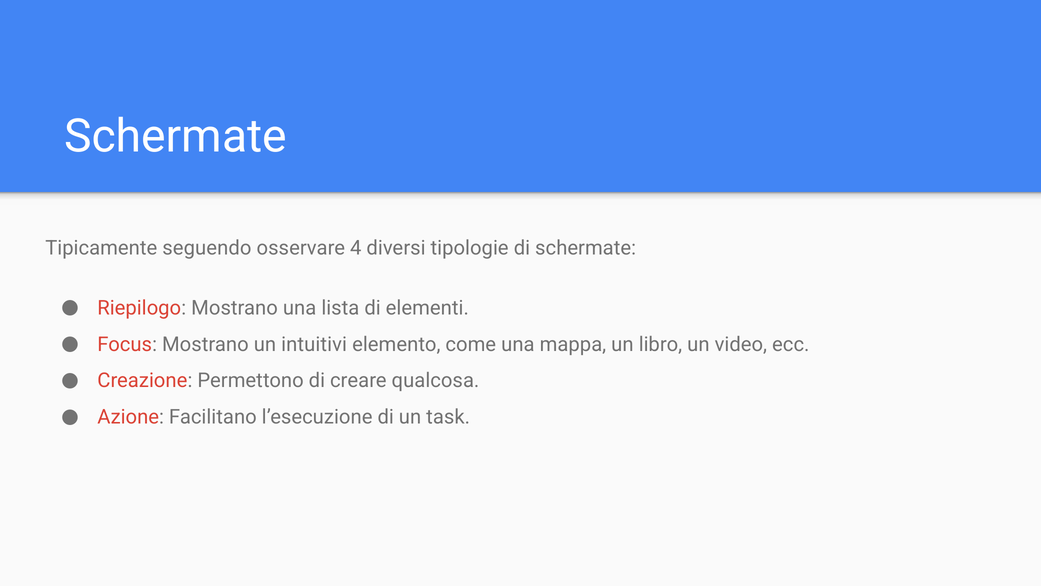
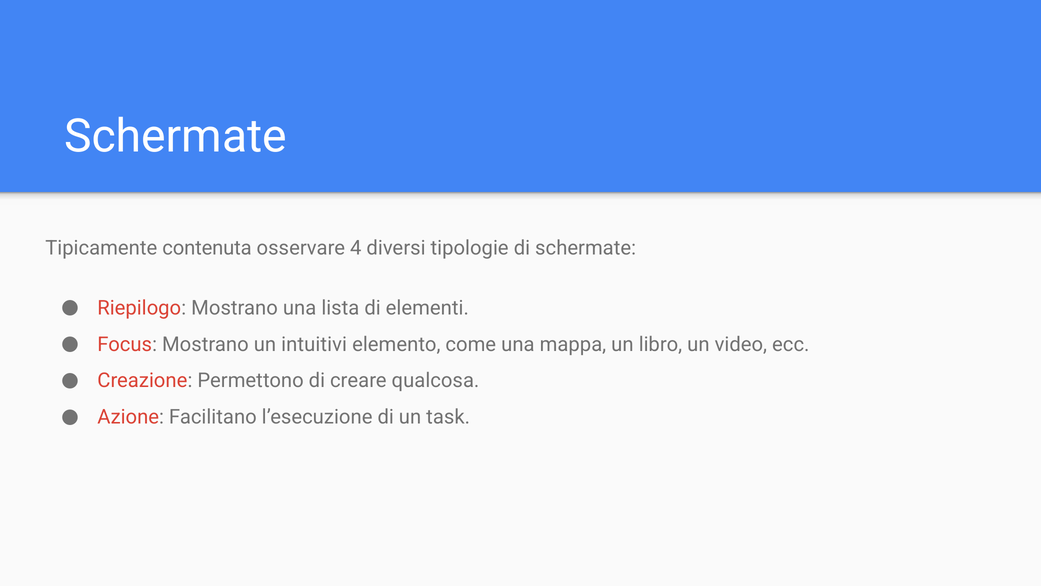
seguendo: seguendo -> contenuta (207, 248)
